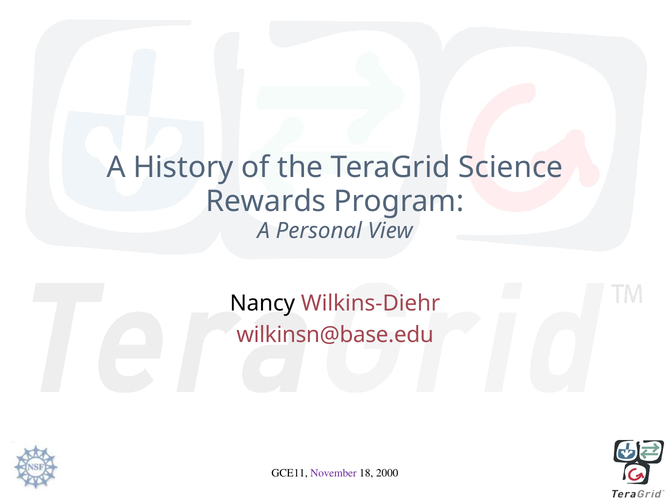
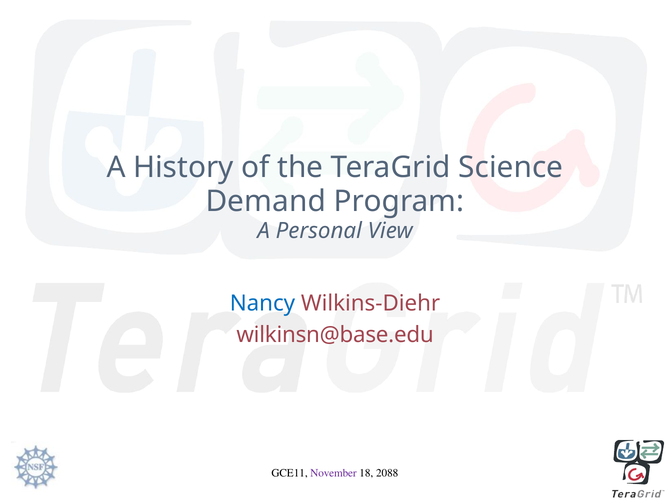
Rewards: Rewards -> Demand (266, 201)
Nancy colour: black -> blue (262, 303)
2000: 2000 -> 2088 (387, 473)
